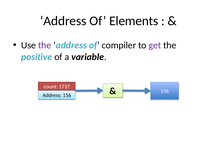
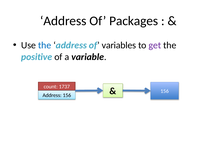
Elements: Elements -> Packages (134, 21)
the colour: purple -> blue (45, 46)
compiler: compiler -> variables (119, 46)
